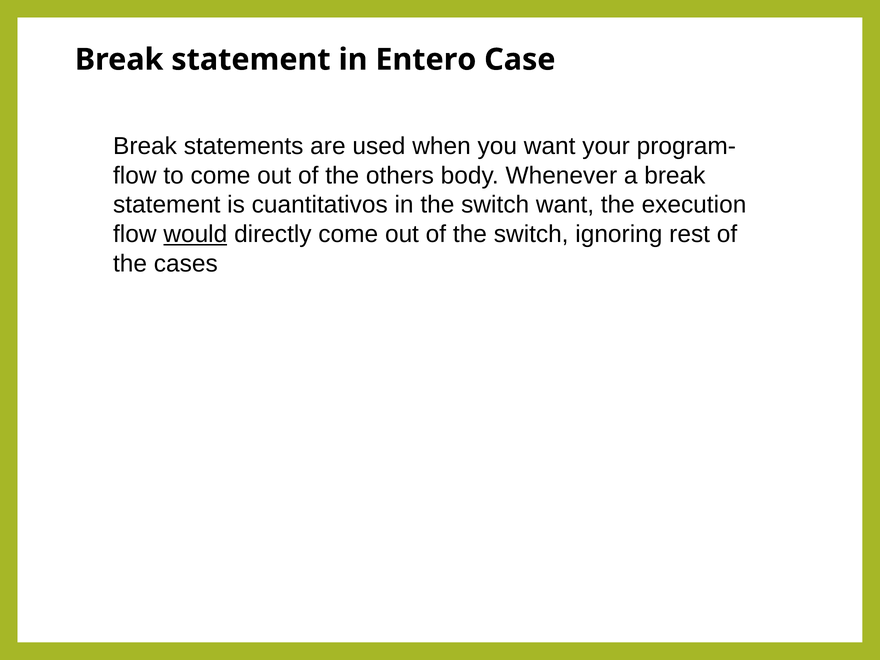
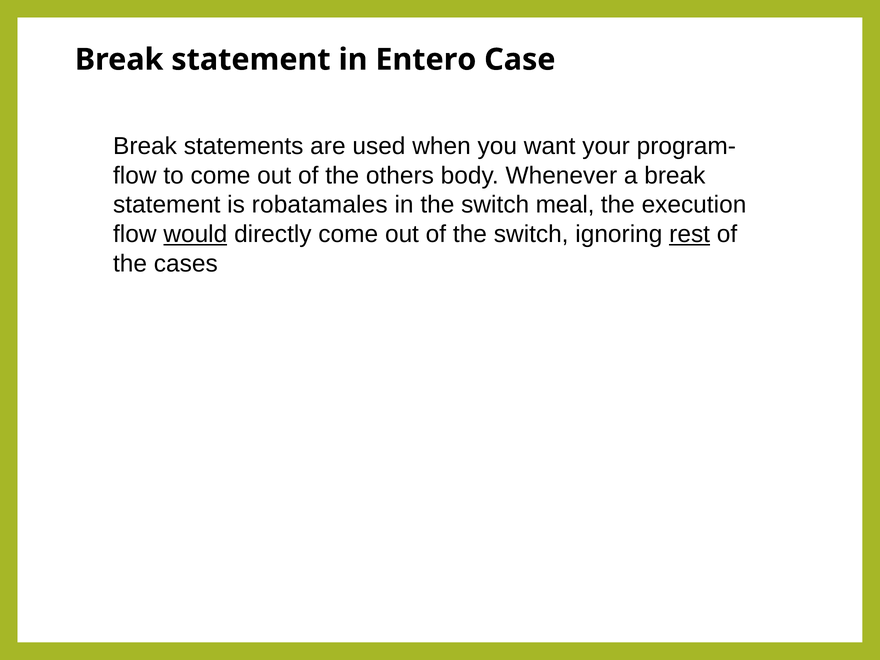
cuantitativos: cuantitativos -> robatamales (320, 205)
switch want: want -> meal (565, 205)
rest underline: none -> present (690, 234)
